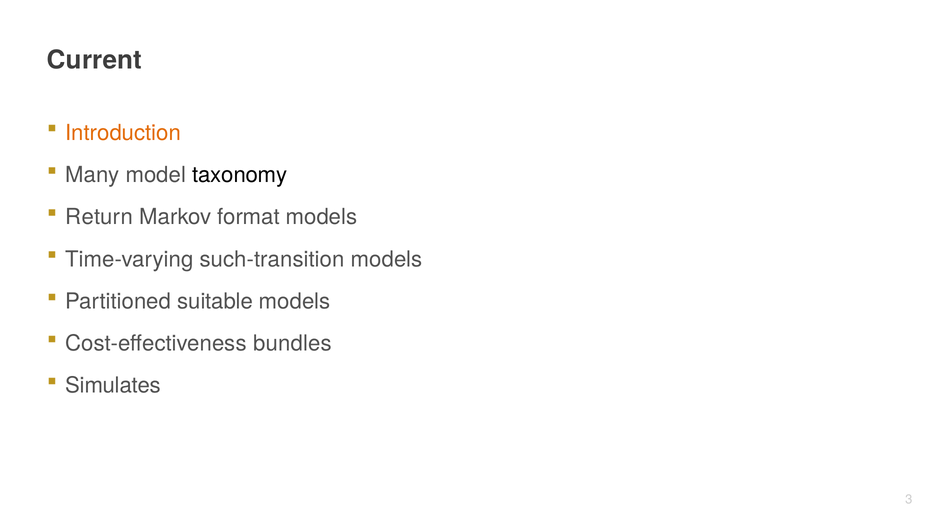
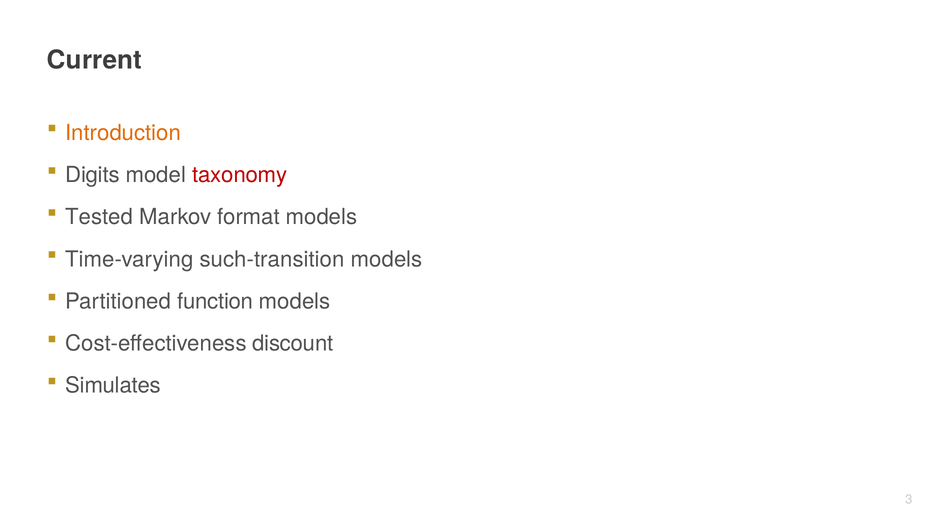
Many: Many -> Digits (92, 175)
taxonomy colour: black -> red (240, 175)
Return: Return -> Tested (99, 217)
suitable: suitable -> function (215, 302)
bundles: bundles -> discount (293, 344)
